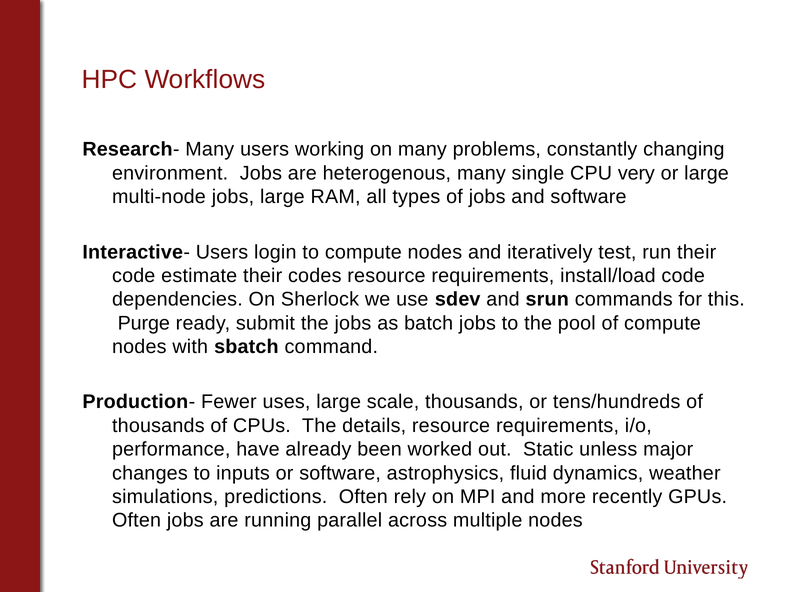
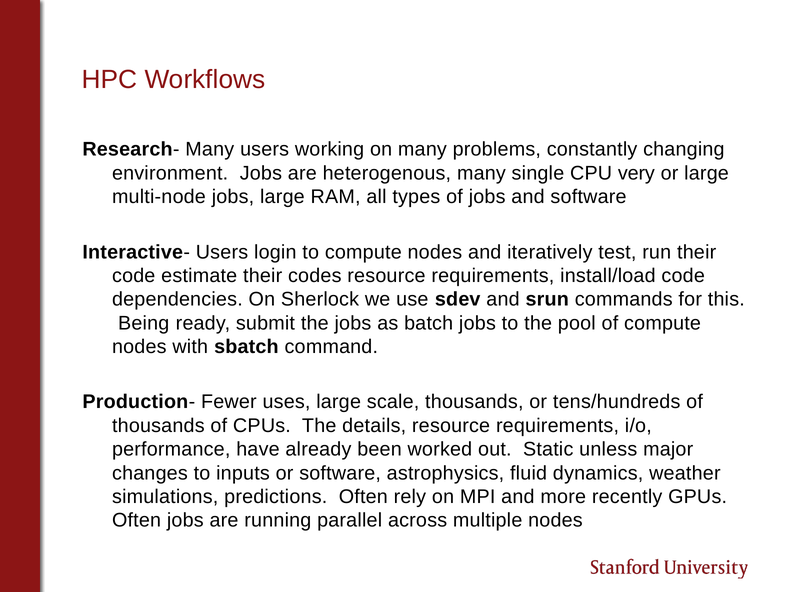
Purge: Purge -> Being (144, 323)
